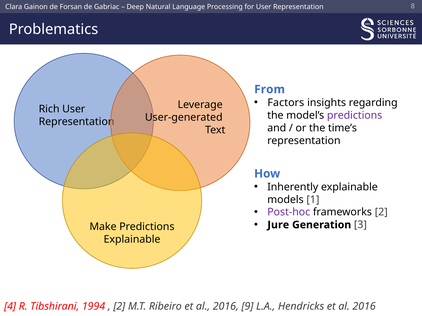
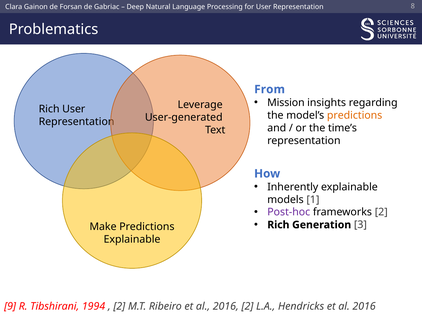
Factors: Factors -> Mission (286, 103)
predictions colour: purple -> orange (355, 115)
Jure: Jure -> Rich (278, 225)
4: 4 -> 9 (10, 307)
2016 9: 9 -> 2 (247, 307)
